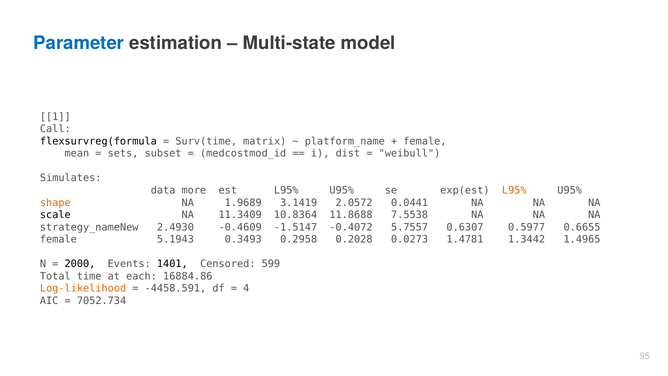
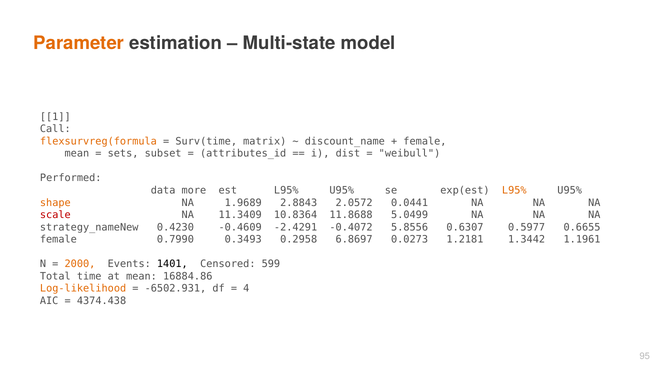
Parameter colour: blue -> orange (79, 43)
flexsurvreg(formula colour: black -> orange (98, 141)
platform_name: platform_name -> discount_name (345, 141)
medcostmod_id: medcostmod_id -> attributes_id (243, 153)
Simulates: Simulates -> Performed (71, 178)
3.1419: 3.1419 -> 2.8843 (299, 203)
scale colour: black -> red (55, 215)
7.5538: 7.5538 -> 5.0499 (410, 215)
2.4930: 2.4930 -> 0.4230 (175, 227)
-1.5147: -1.5147 -> -2.4291 (296, 227)
5.7557: 5.7557 -> 5.8556 (410, 227)
5.1943: 5.1943 -> 0.7990 (175, 239)
0.2028: 0.2028 -> 6.8697 (354, 239)
1.4781: 1.4781 -> 1.2181 (465, 239)
1.4965: 1.4965 -> 1.1961 (582, 239)
2000 colour: black -> orange (80, 264)
at each: each -> mean (142, 276)
-4458.591: -4458.591 -> -6502.931 (175, 288)
7052.734: 7052.734 -> 4374.438 (102, 301)
